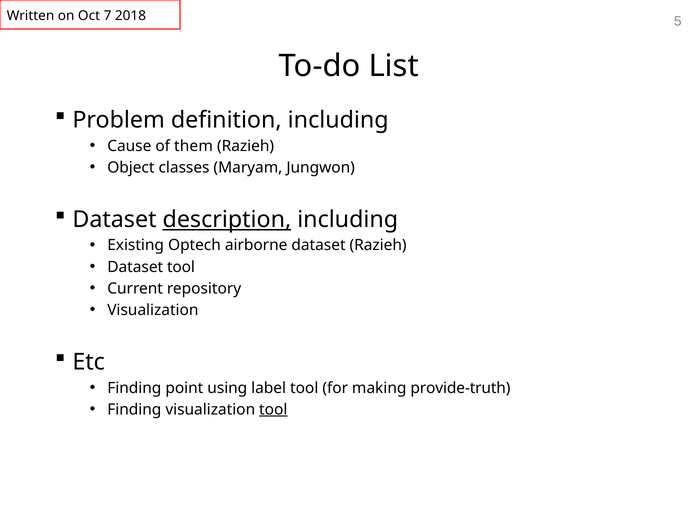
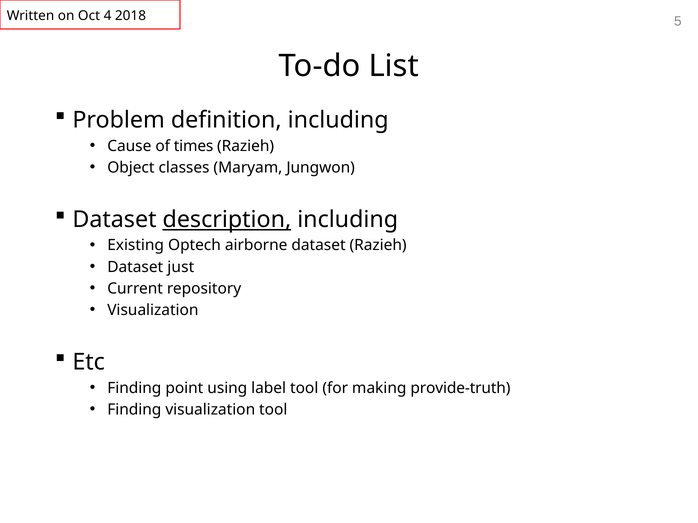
7: 7 -> 4 (108, 16)
them: them -> times (194, 146)
Dataset tool: tool -> just (181, 267)
tool underline: present -> none (273, 410)
